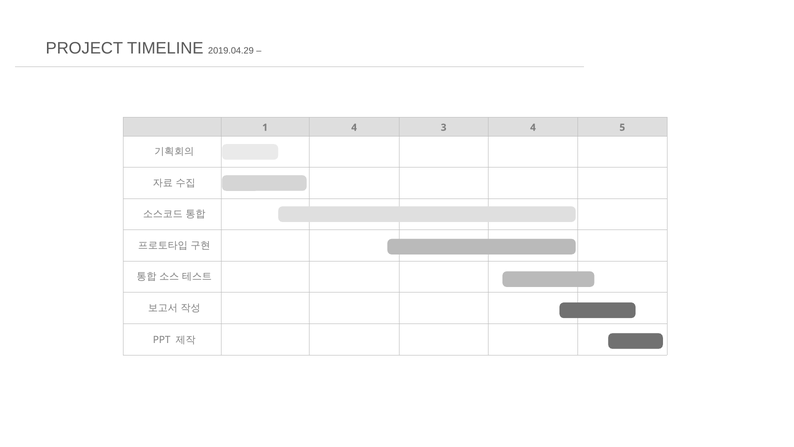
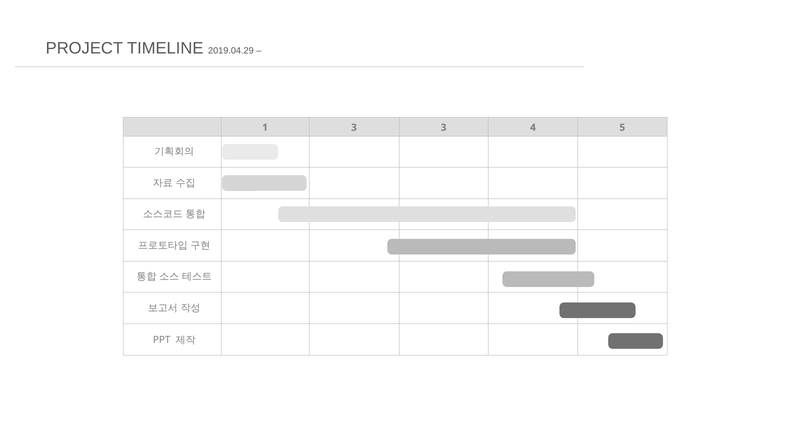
1 4: 4 -> 3 (354, 127)
